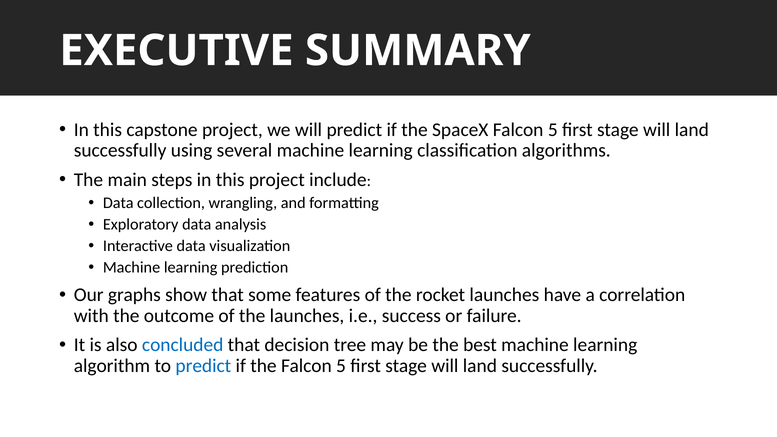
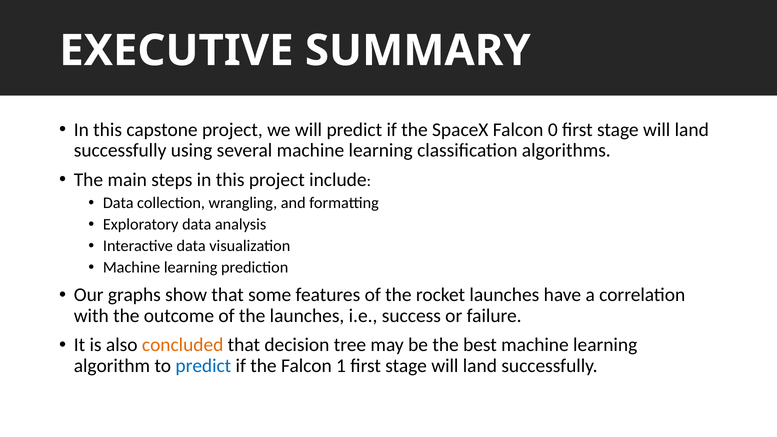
SpaceX Falcon 5: 5 -> 0 (553, 130)
concluded colour: blue -> orange (183, 345)
the Falcon 5: 5 -> 1 (341, 366)
